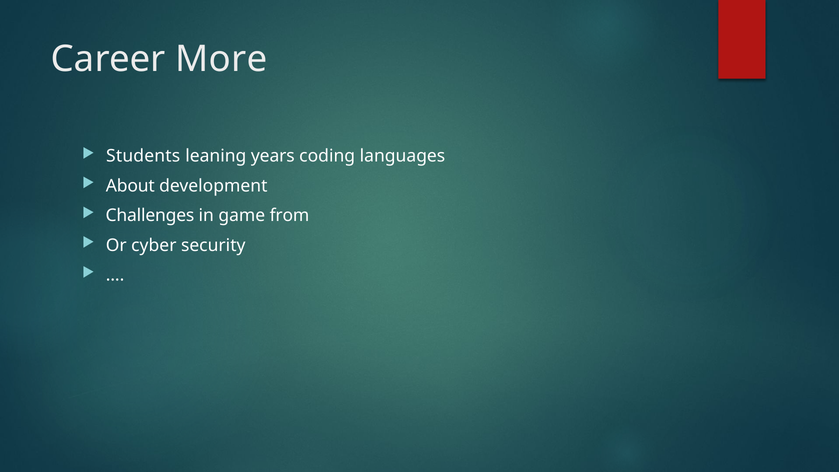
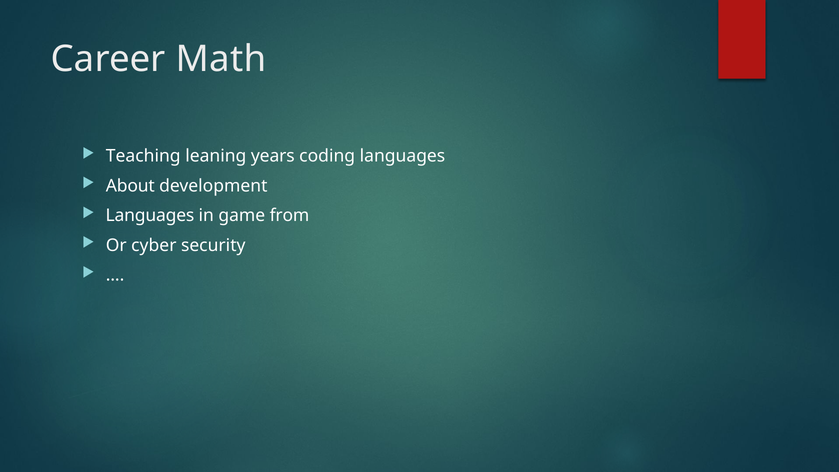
More: More -> Math (221, 59)
Students: Students -> Teaching (143, 156)
Challenges: Challenges -> Languages (150, 216)
